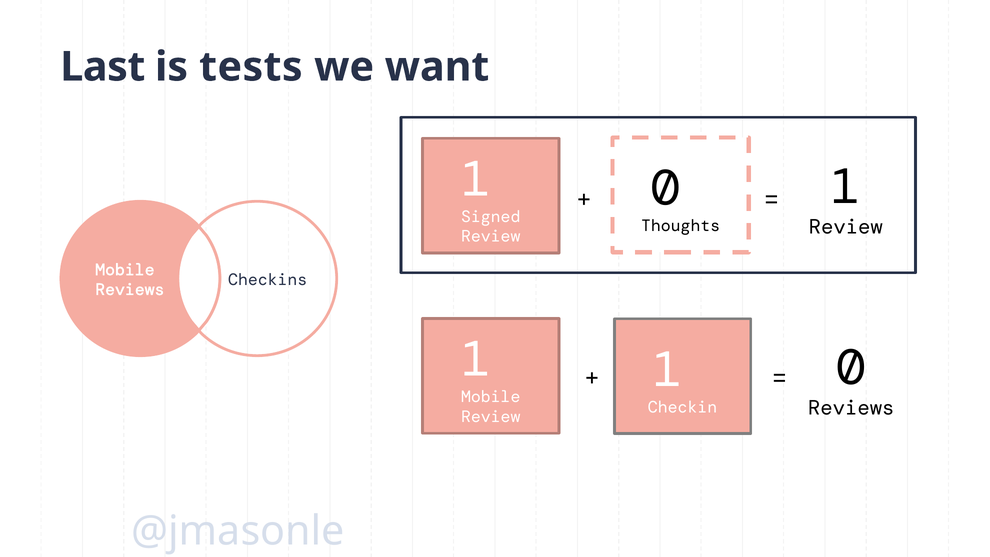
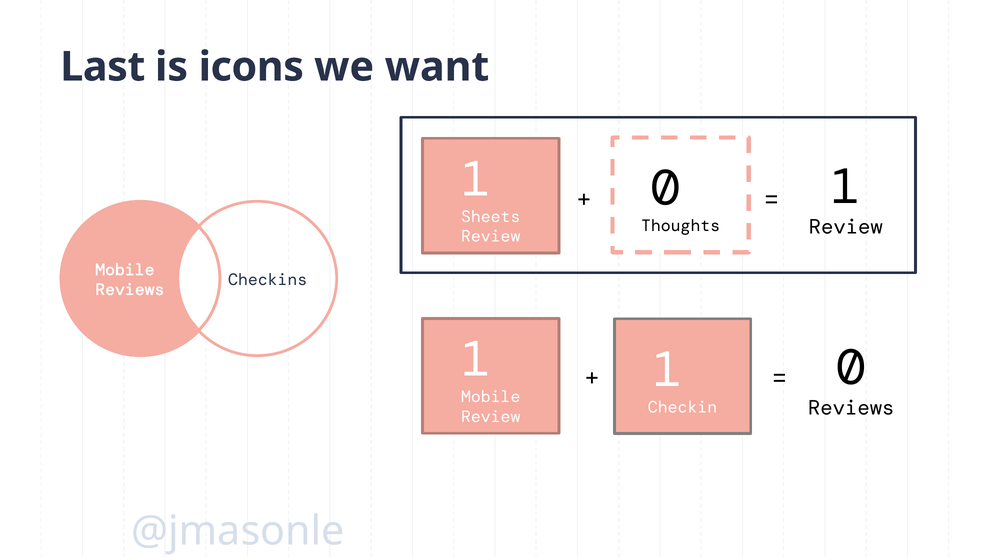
tests: tests -> icons (251, 67)
Signed: Signed -> Sheets (491, 217)
